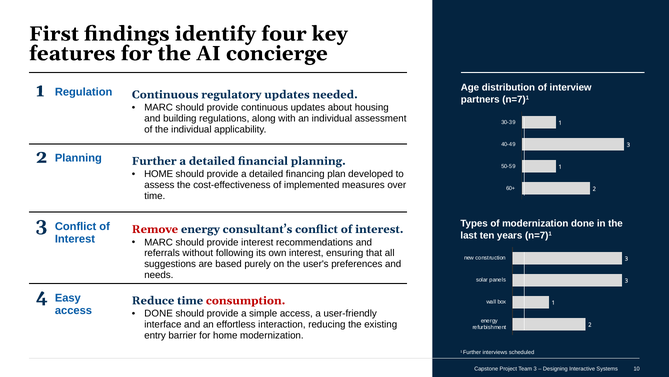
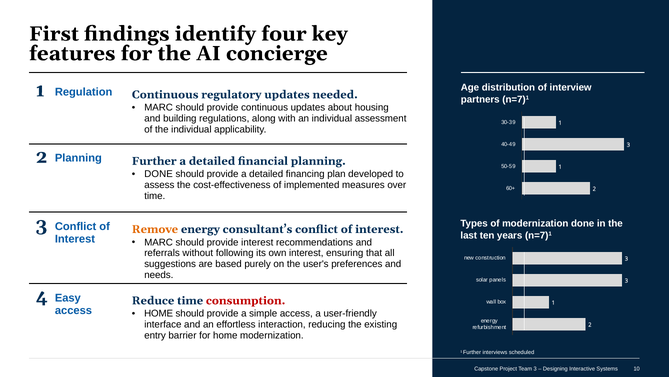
HOME: HOME -> DONE (159, 174)
Remove colour: red -> orange (155, 229)
DONE: DONE -> HOME (159, 313)
